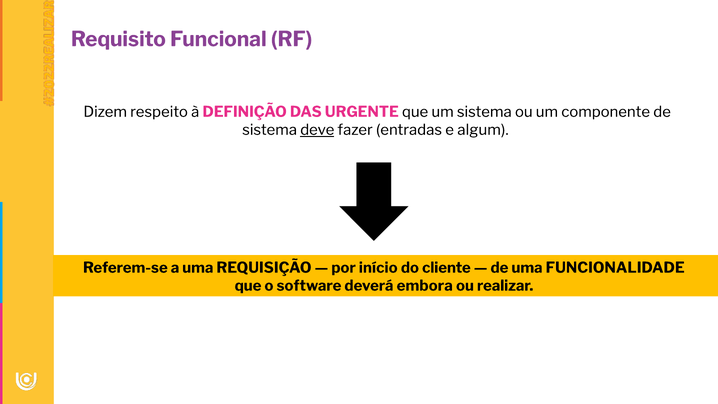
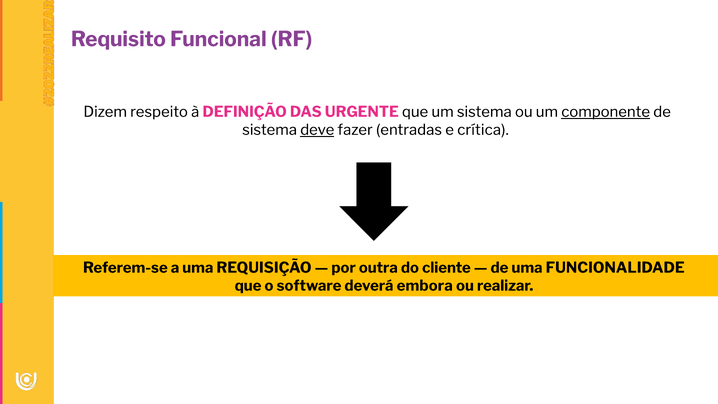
componente underline: none -> present (606, 112)
algum: algum -> crítica (483, 130)
início: início -> outra (378, 268)
